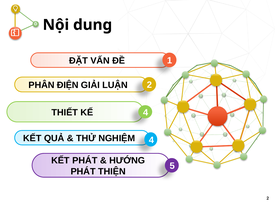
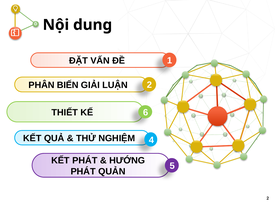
ĐIỆN: ĐIỆN -> BIẾN (68, 85)
KẾ 4: 4 -> 6 (146, 113)
THIỆN: THIỆN -> QUẢN (112, 172)
